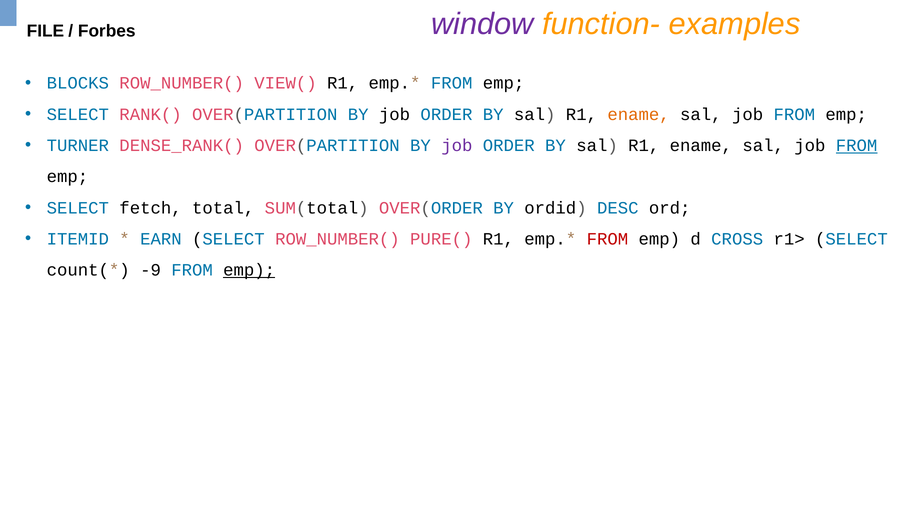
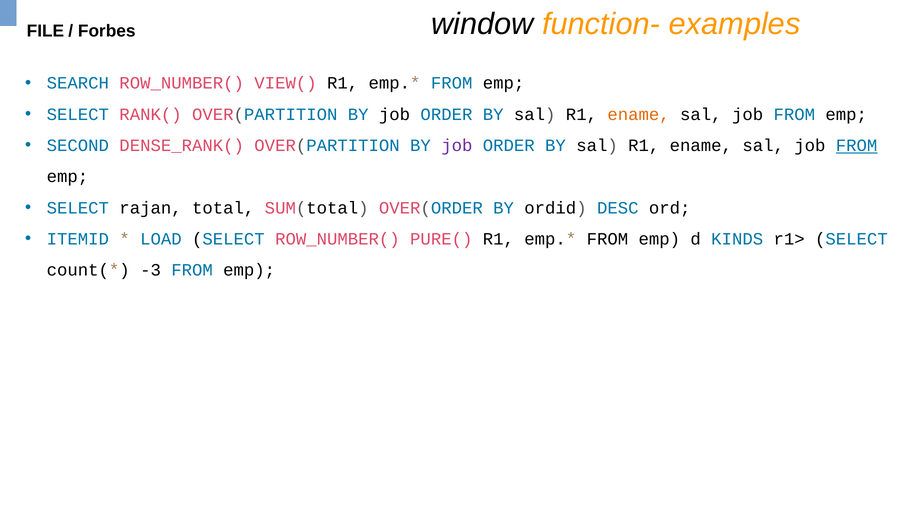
window colour: purple -> black (482, 24)
BLOCKS: BLOCKS -> SEARCH (78, 83)
TURNER: TURNER -> SECOND (78, 146)
fetch: fetch -> rajan (151, 208)
EARN: EARN -> LOAD (161, 239)
FROM colour: red -> black (607, 239)
CROSS: CROSS -> KINDS (737, 239)
-9: -9 -> -3 (151, 270)
emp underline: present -> none (249, 270)
